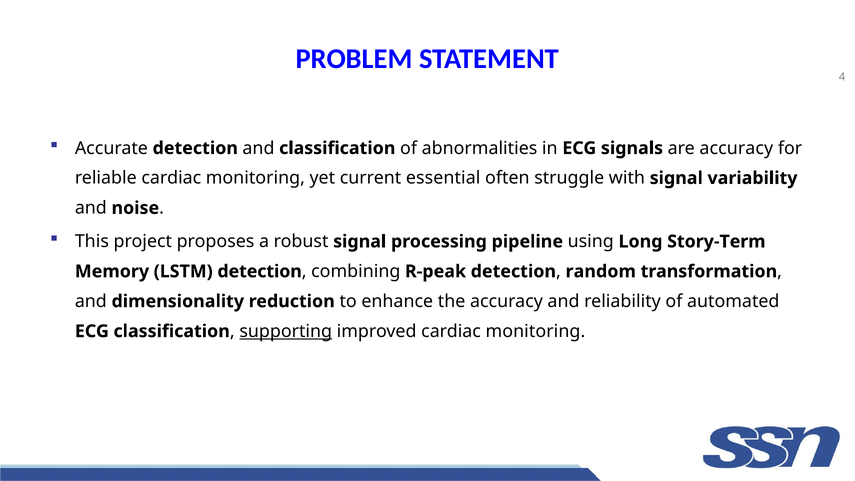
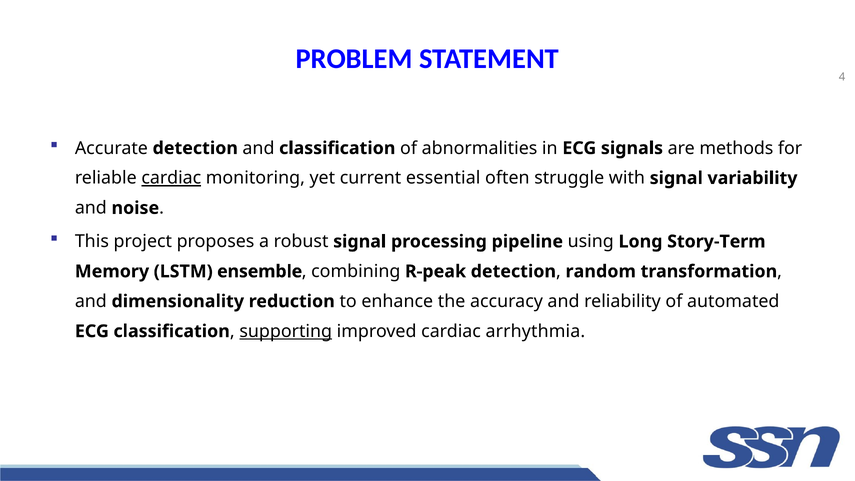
are accuracy: accuracy -> methods (736, 148)
cardiac underline: none -> present (171, 178)
LSTM detection: detection -> ensemble (260, 271)
improved cardiac monitoring: monitoring -> arrhythmia (535, 331)
